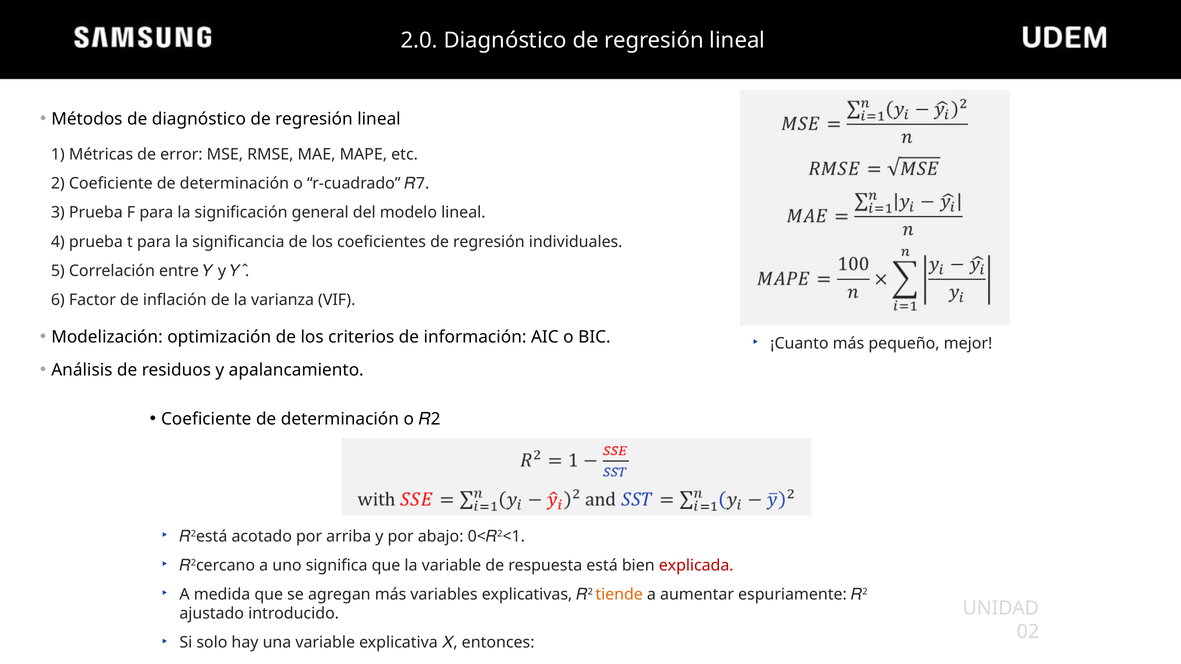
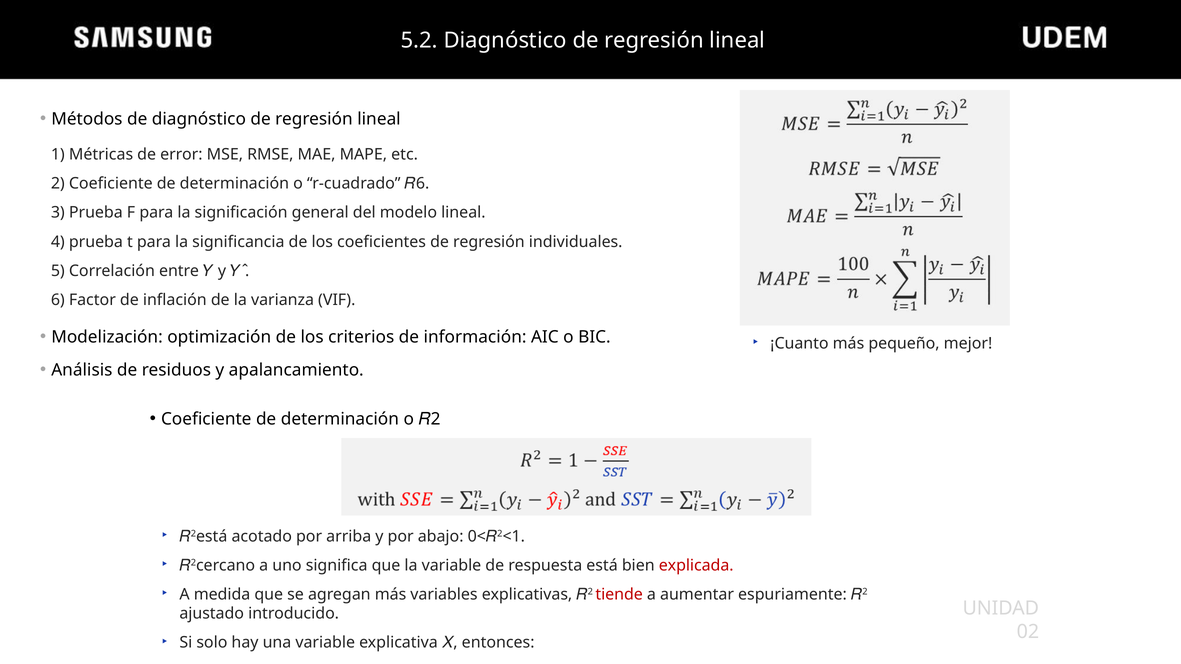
2.0: 2.0 -> 5.2 (419, 41)
r-cuadrado 7: 7 -> 6 (423, 184)
tiende colour: orange -> red (619, 595)
